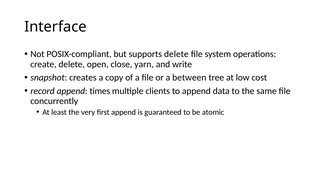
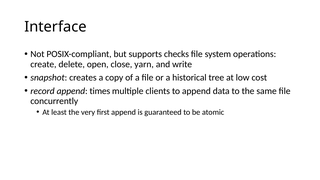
supports delete: delete -> checks (176, 54)
between: between -> historical (189, 78)
